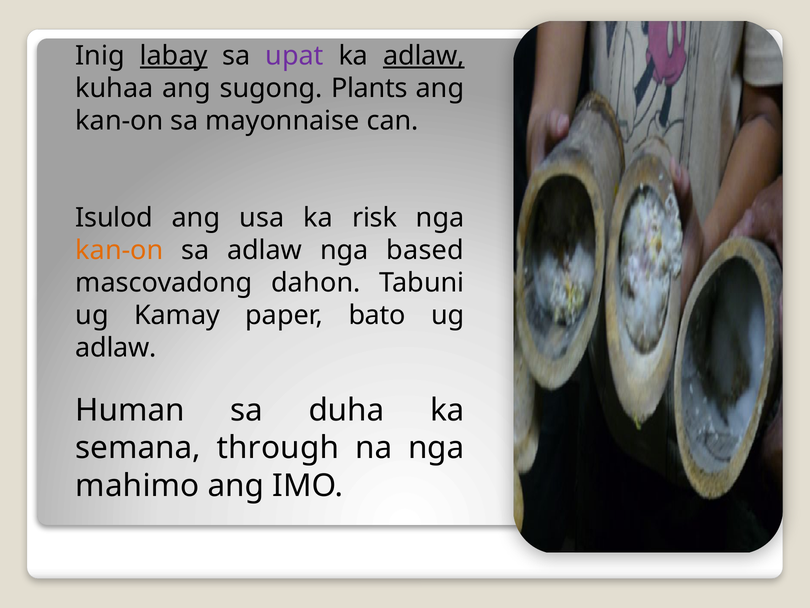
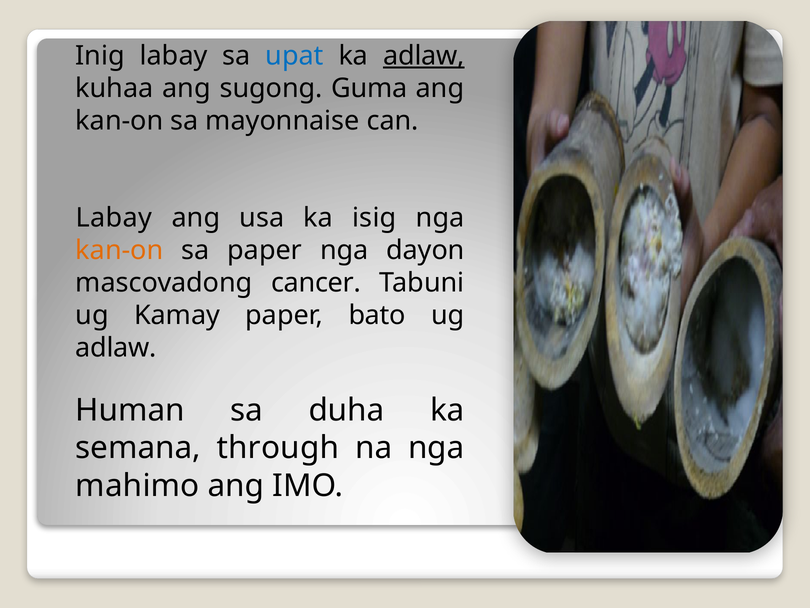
labay underline: present -> none (174, 56)
upat colour: purple -> blue (295, 56)
Plants: Plants -> Guma (369, 88)
Isulod: Isulod -> Labay (114, 218)
risk: risk -> isig (374, 218)
sa adlaw: adlaw -> paper (265, 250)
based: based -> dayon (425, 250)
dahon: dahon -> cancer (316, 283)
